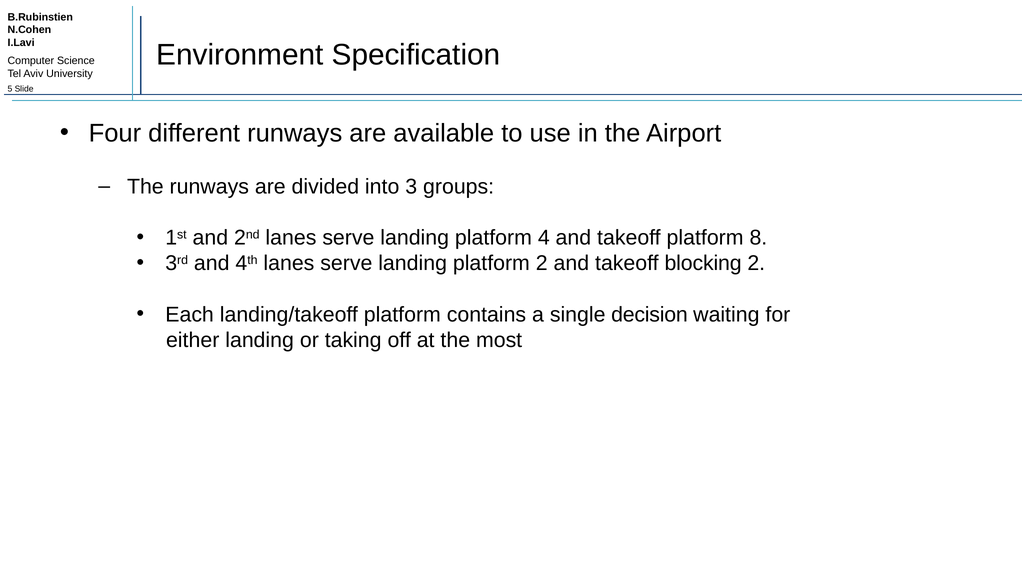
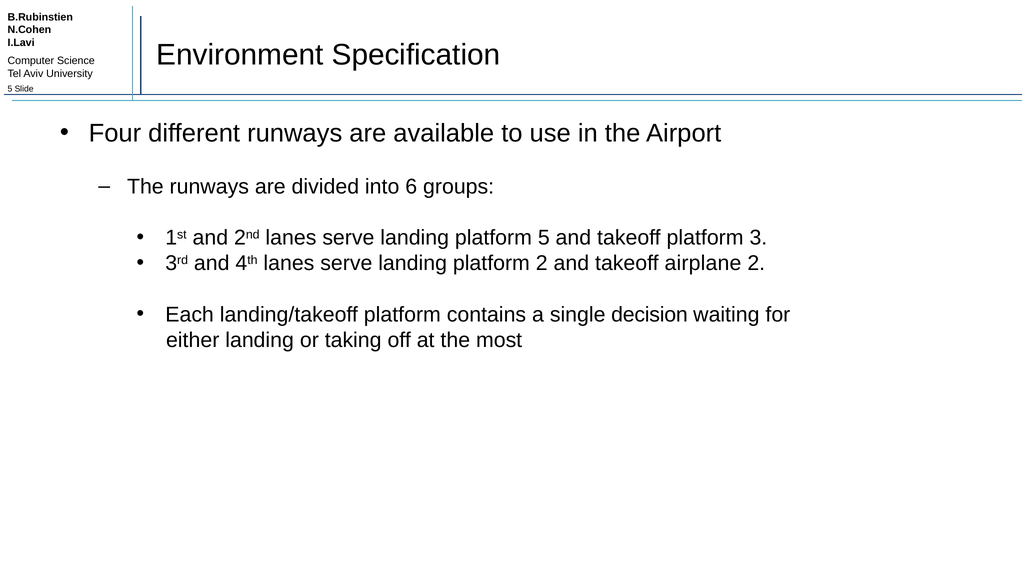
3: 3 -> 6 (411, 187)
platform 4: 4 -> 5 (544, 238)
8: 8 -> 3 (758, 238)
blocking: blocking -> airplane (703, 263)
